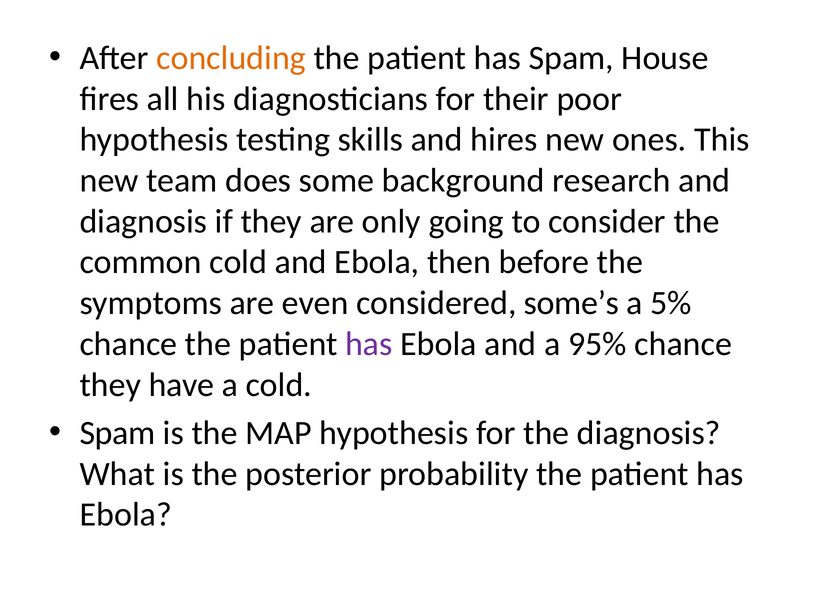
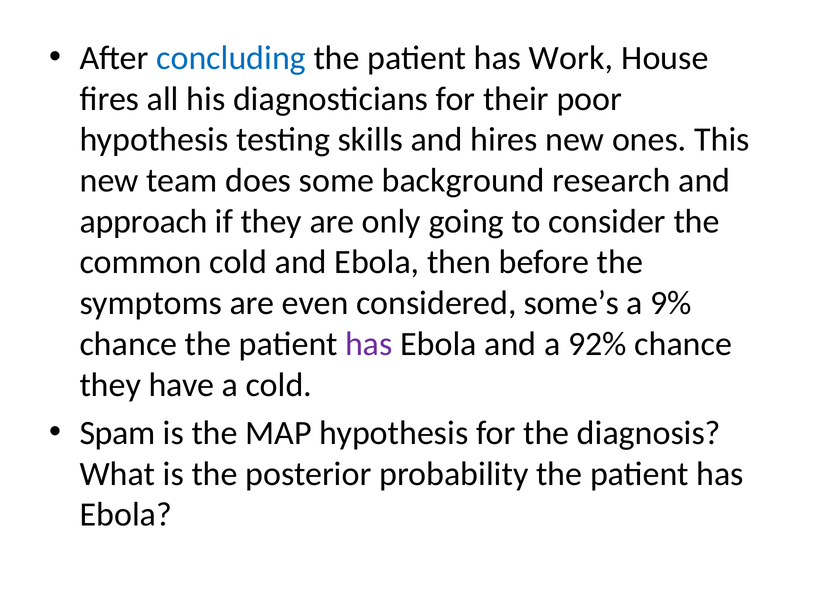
concluding colour: orange -> blue (231, 58)
has Spam: Spam -> Work (571, 58)
diagnosis: diagnosis -> approach (144, 221)
5%: 5% -> 9% (671, 303)
95%: 95% -> 92% (597, 344)
